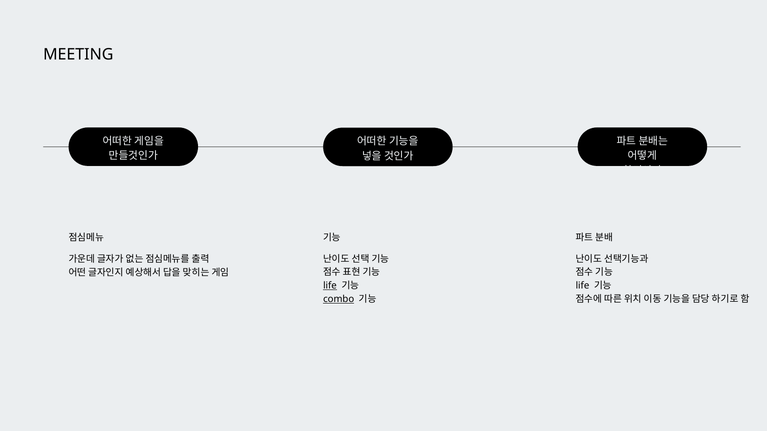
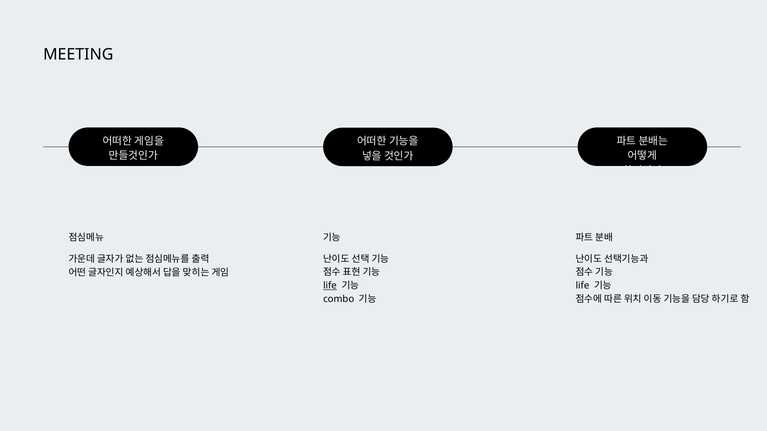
combo underline: present -> none (339, 299)
